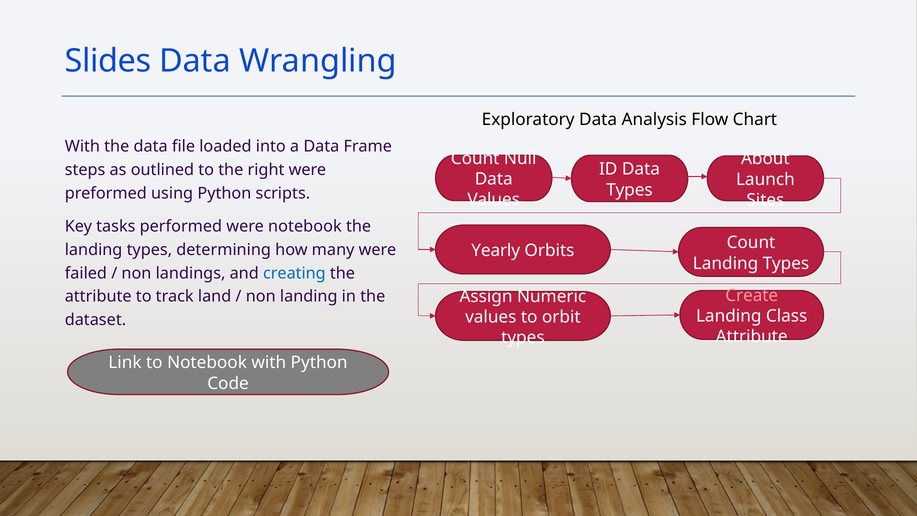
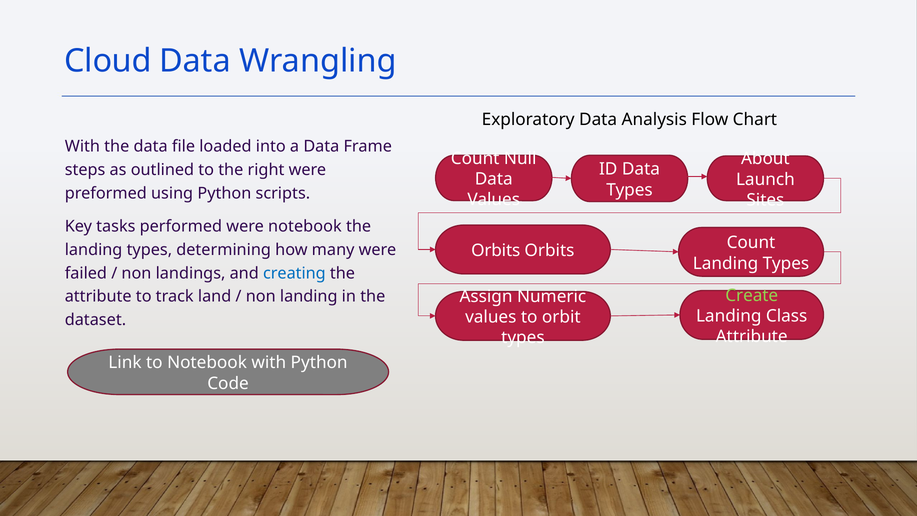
Slides: Slides -> Cloud (108, 61)
Yearly: Yearly -> Orbits (496, 251)
Create colour: pink -> light green (752, 295)
